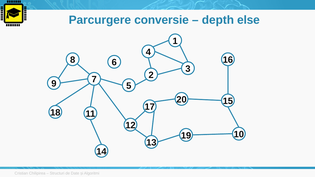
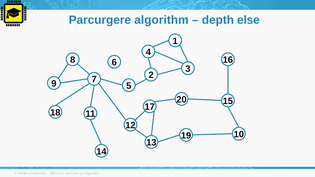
conversie: conversie -> algorithm (161, 20)
